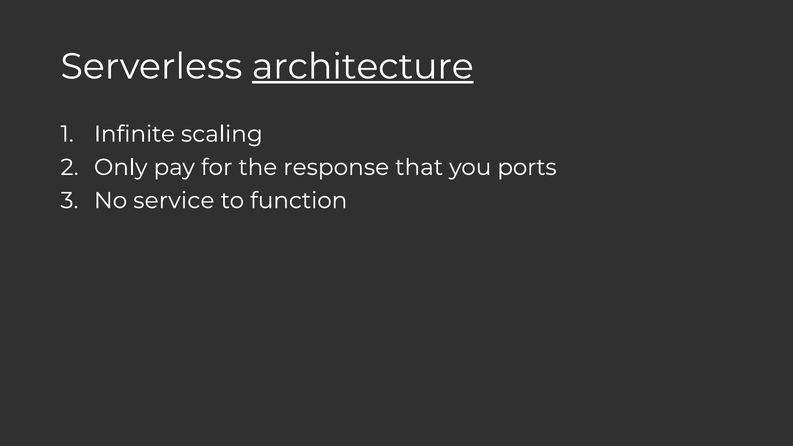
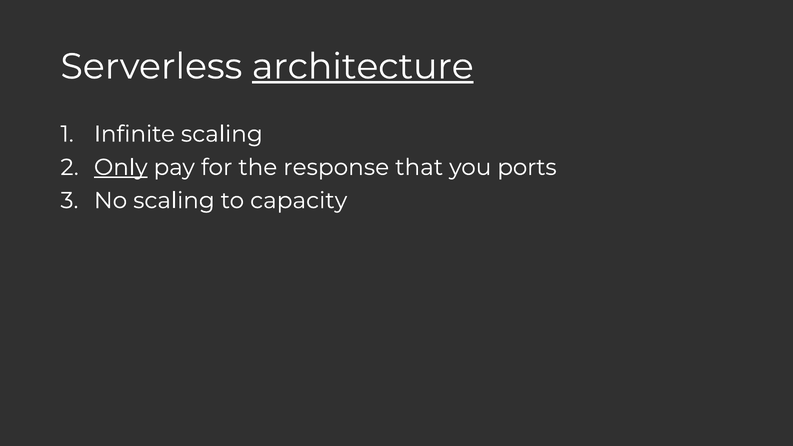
Only underline: none -> present (121, 167)
No service: service -> scaling (174, 201)
function: function -> capacity (299, 201)
